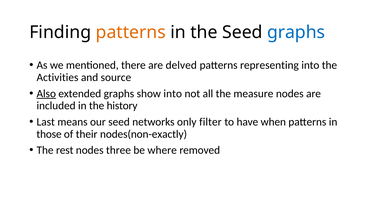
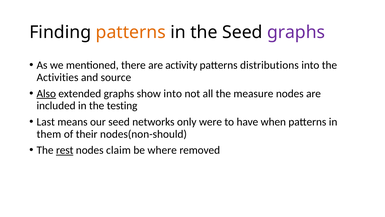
graphs colour: blue -> purple (296, 32)
delved: delved -> activity (181, 65)
representing: representing -> distributions (269, 65)
history: history -> testing (122, 105)
filter: filter -> were (210, 122)
those: those -> them (49, 134)
nodes(non-exactly: nodes(non-exactly -> nodes(non-should (143, 134)
rest underline: none -> present (65, 150)
three: three -> claim (118, 150)
